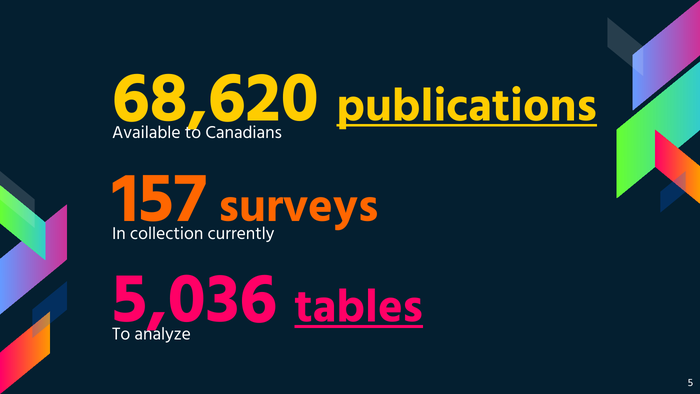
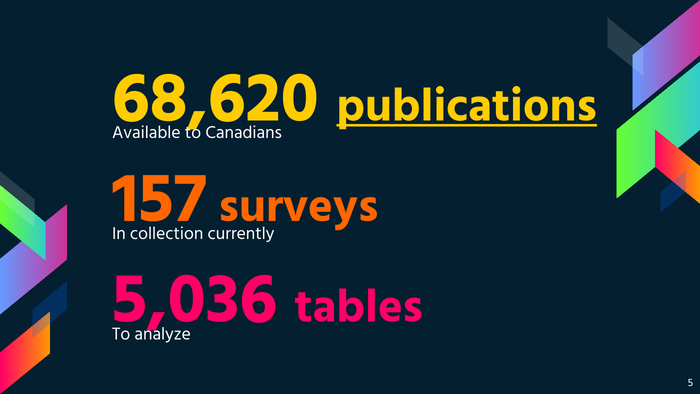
tables underline: present -> none (359, 306)
